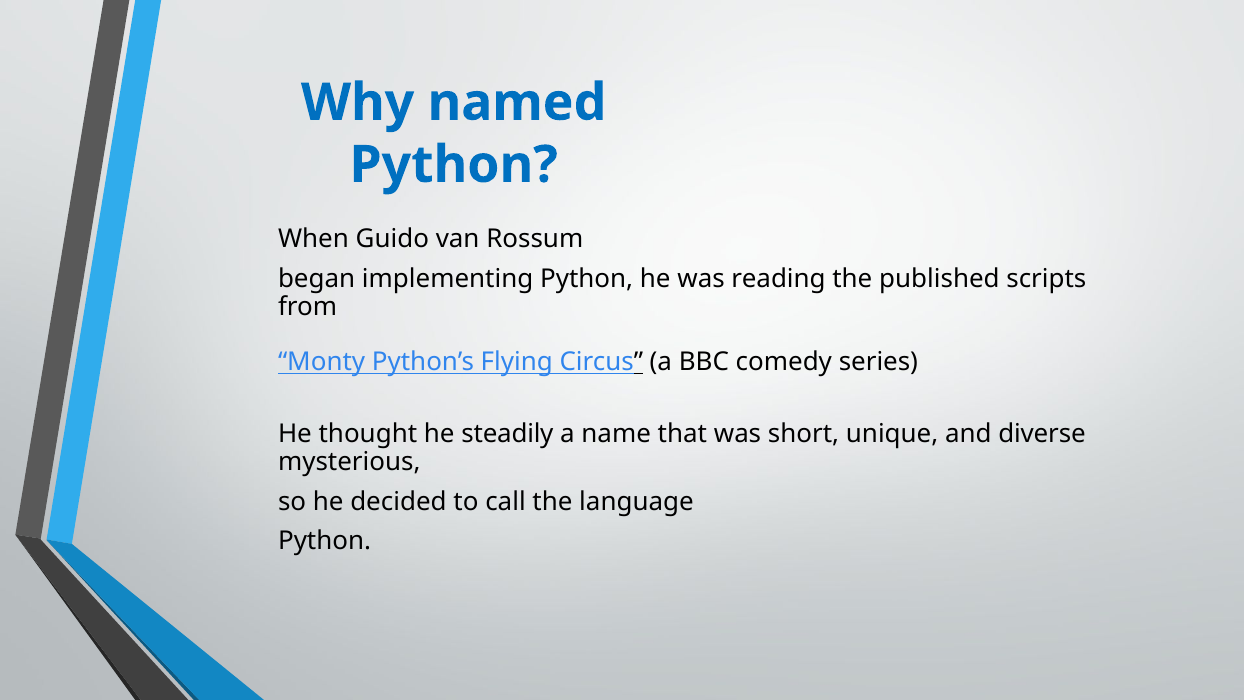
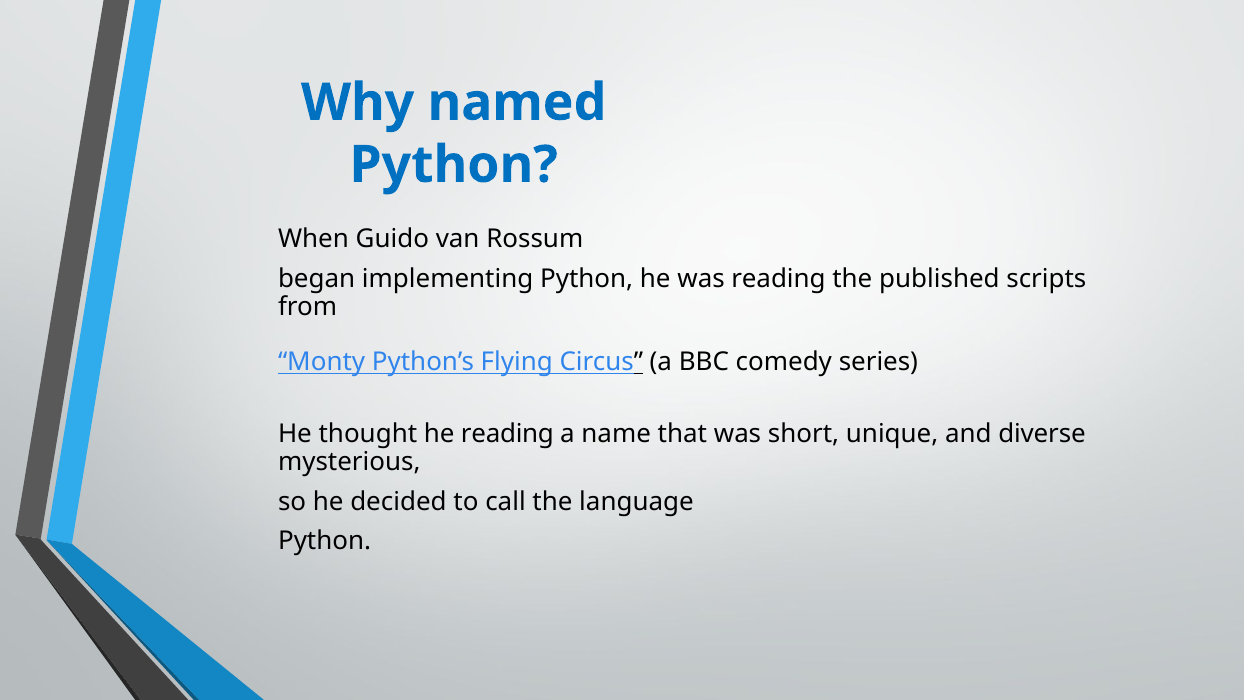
he steadily: steadily -> reading (507, 434)
